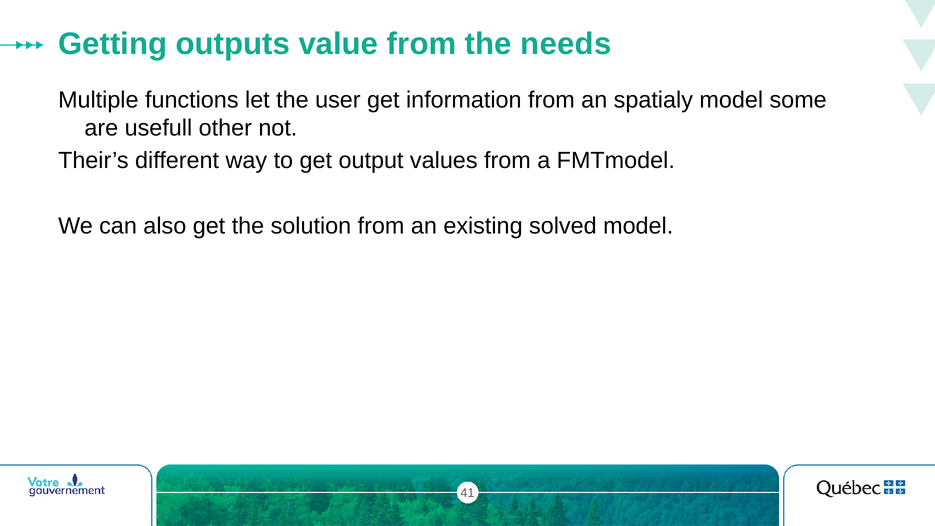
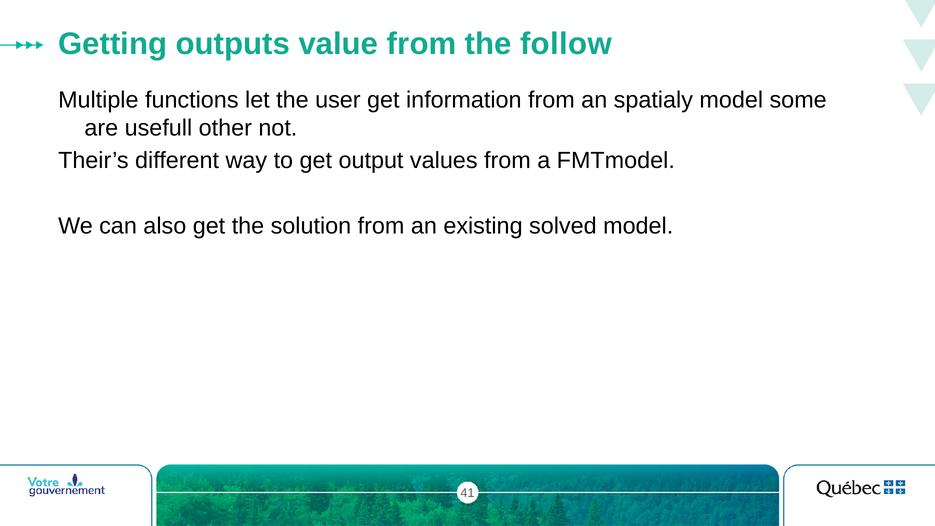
needs: needs -> follow (566, 44)
